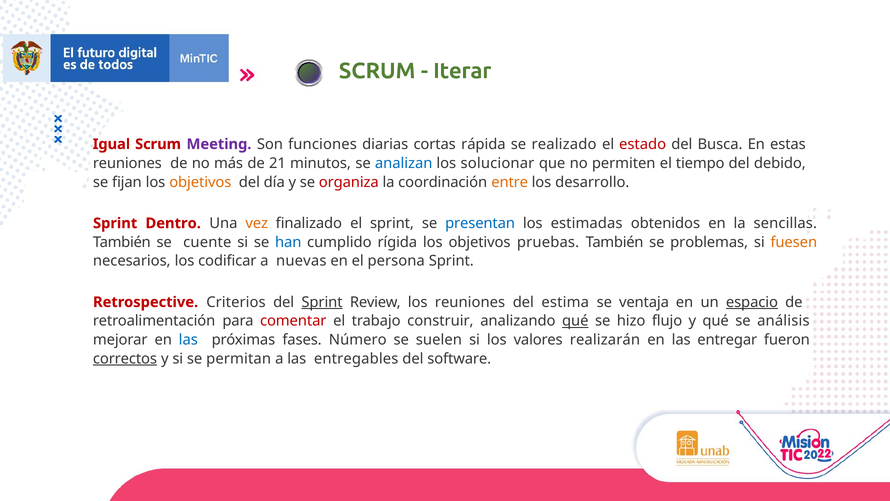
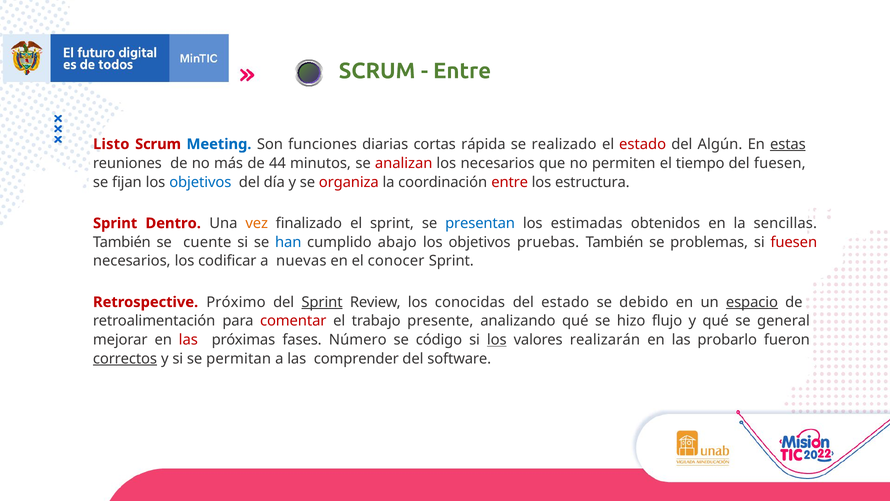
Iterar: Iterar -> Entre (462, 71)
Igual: Igual -> Listo (111, 144)
Meeting colour: purple -> blue (219, 144)
Busca: Busca -> Algún (720, 144)
estas underline: none -> present (788, 144)
21: 21 -> 44 (277, 163)
analizan colour: blue -> red (404, 163)
los solucionar: solucionar -> necesarios (498, 163)
del debido: debido -> fuesen (780, 163)
objetivos colour: orange -> blue (200, 182)
entre colour: orange -> red (510, 182)
desarrollo: desarrollo -> estructura (592, 182)
rígida: rígida -> abajo (397, 242)
fuesen colour: orange -> red (794, 242)
persona: persona -> conocer (396, 261)
Criterios: Criterios -> Próximo (236, 302)
los reuniones: reuniones -> conocidas (470, 302)
del estima: estima -> estado (565, 302)
ventaja: ventaja -> debido (644, 302)
construir: construir -> presente (440, 321)
qué underline: present -> none (575, 321)
análisis: análisis -> general (783, 321)
las colour: blue -> red (188, 340)
suelen: suelen -> código (439, 340)
los underline: none -> present (497, 340)
entregar: entregar -> probarlo (727, 340)
entregables: entregables -> comprender (356, 358)
